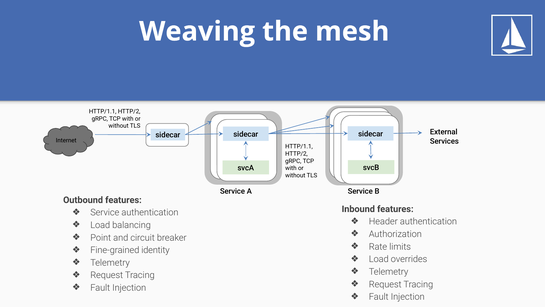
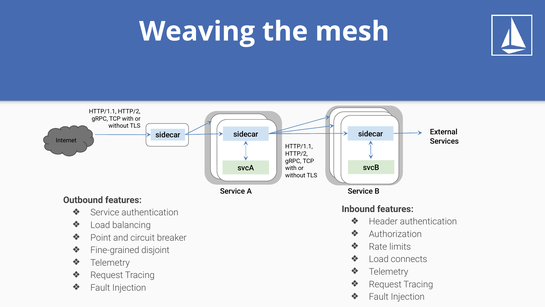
identity: identity -> disjoint (155, 250)
overrides: overrides -> connects (409, 259)
